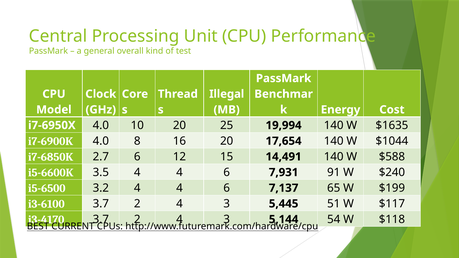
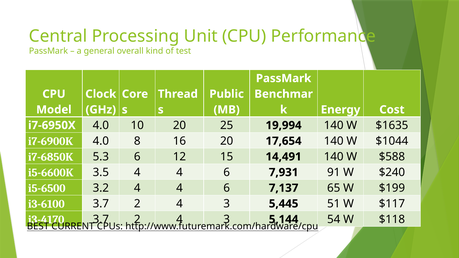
Illegal: Illegal -> Public (227, 94)
2.7: 2.7 -> 5.3 (101, 157)
